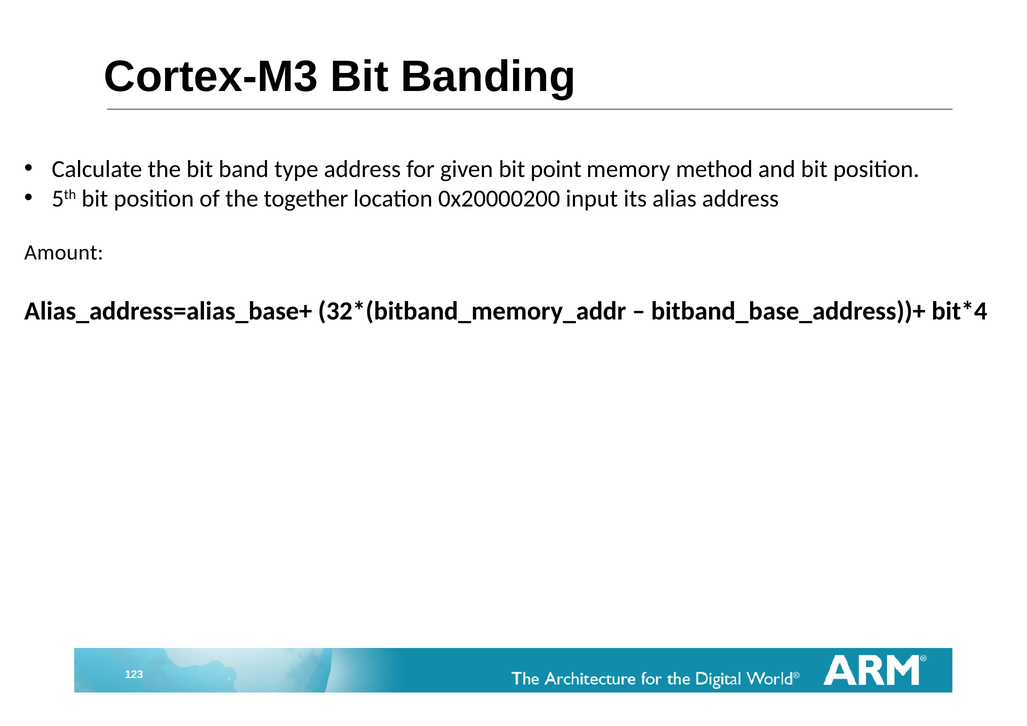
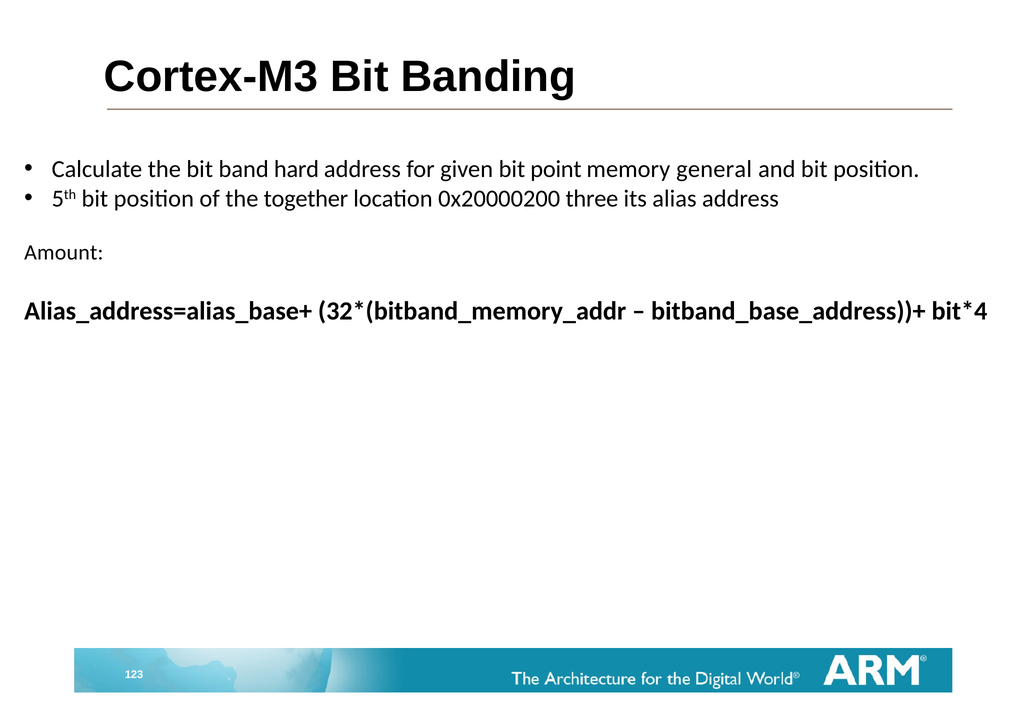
type: type -> hard (296, 169)
method: method -> general (714, 169)
input: input -> three (592, 198)
